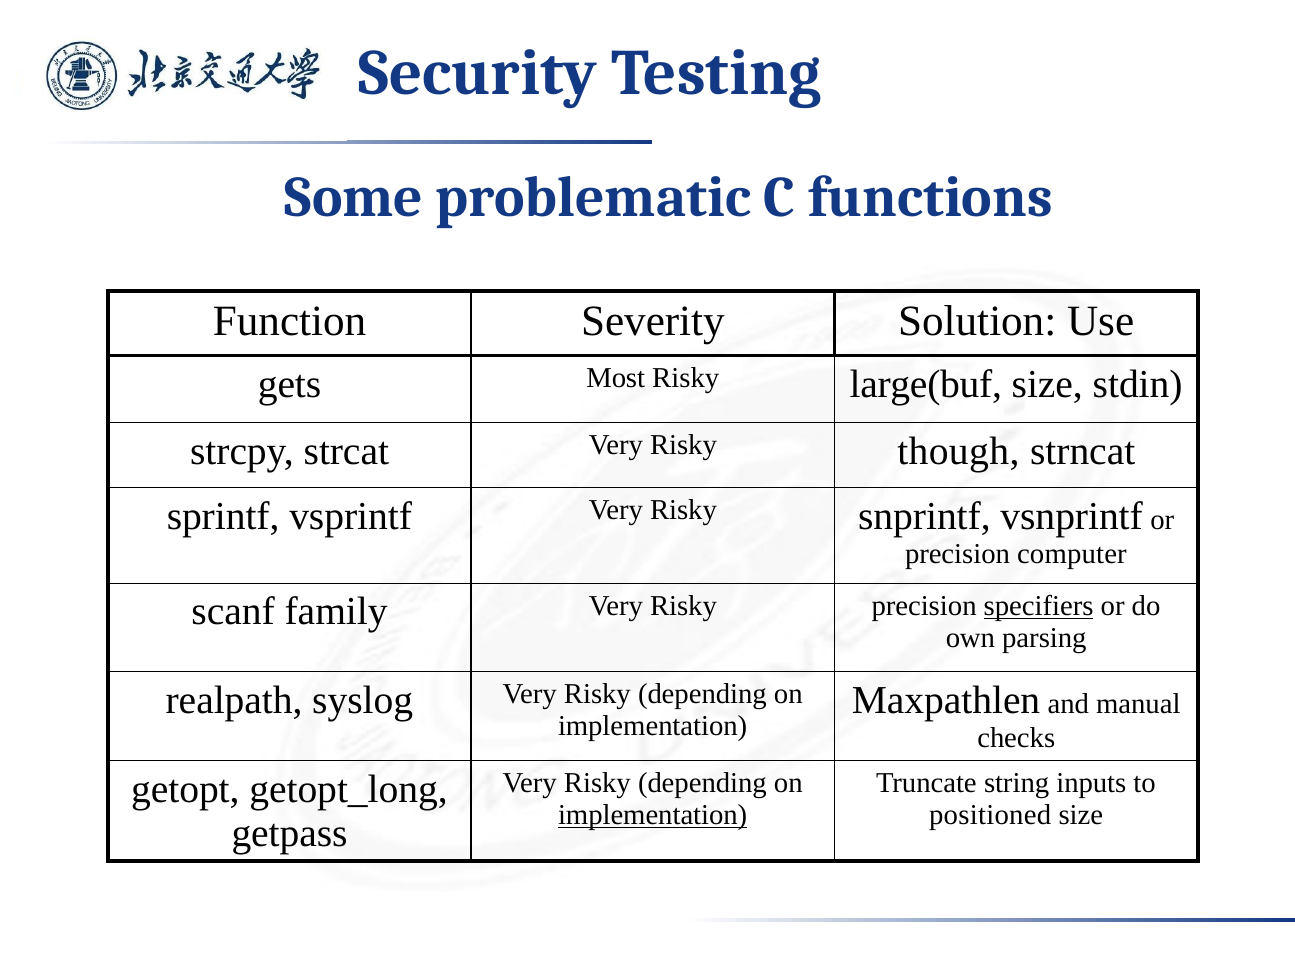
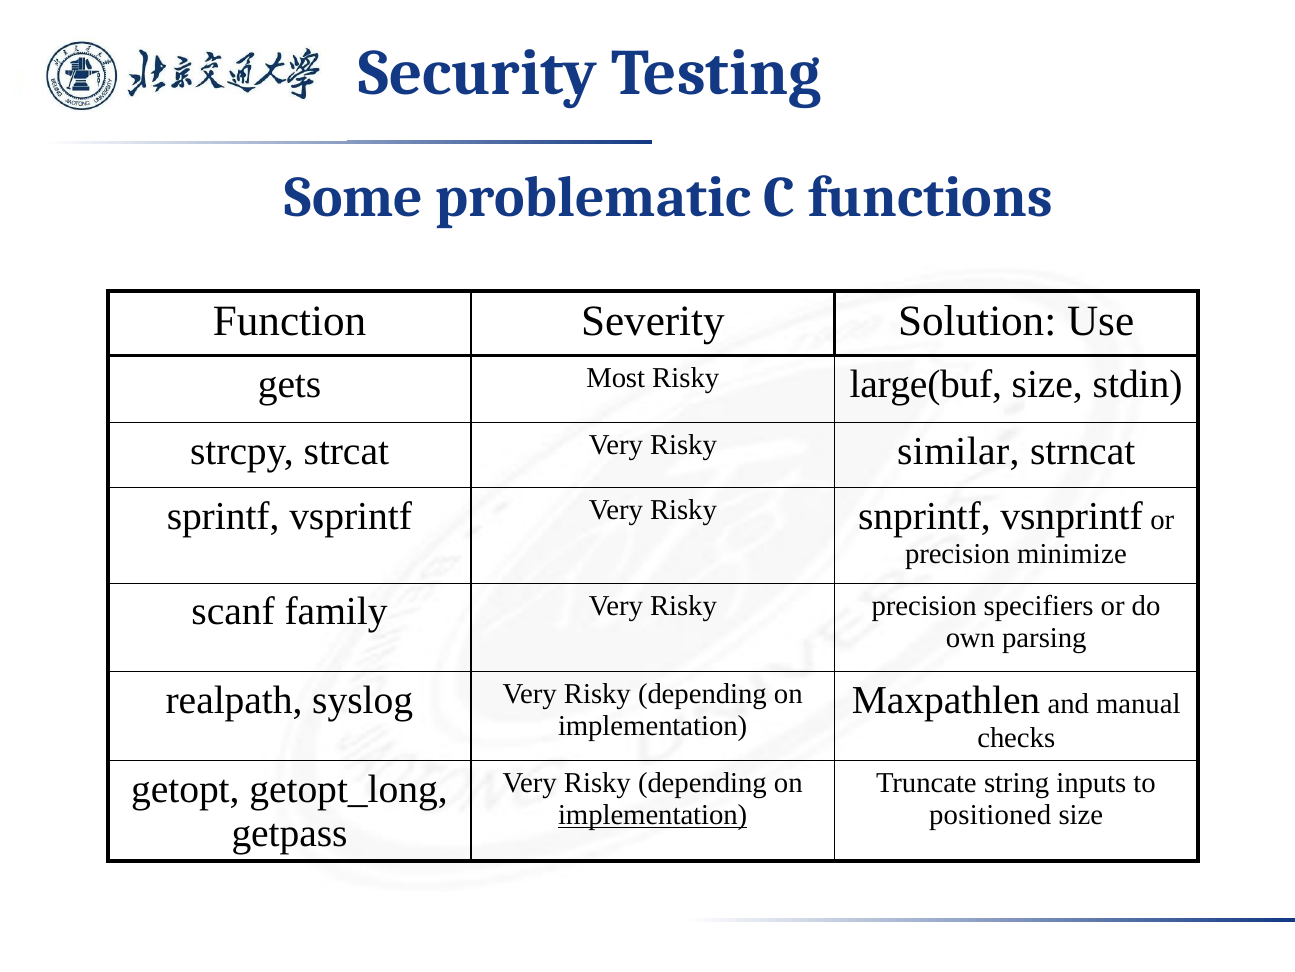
though: though -> similar (958, 451)
computer: computer -> minimize (1072, 554)
specifiers underline: present -> none (1039, 606)
